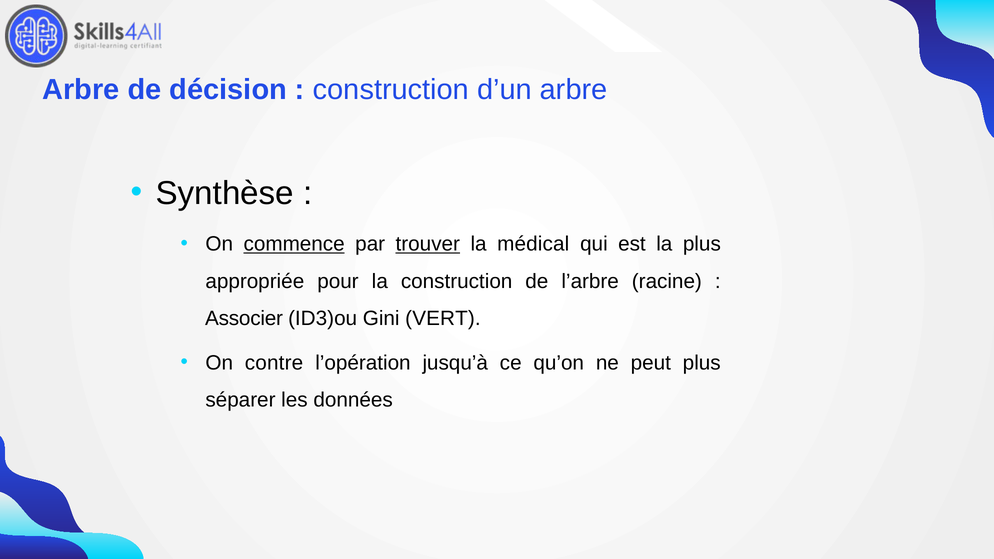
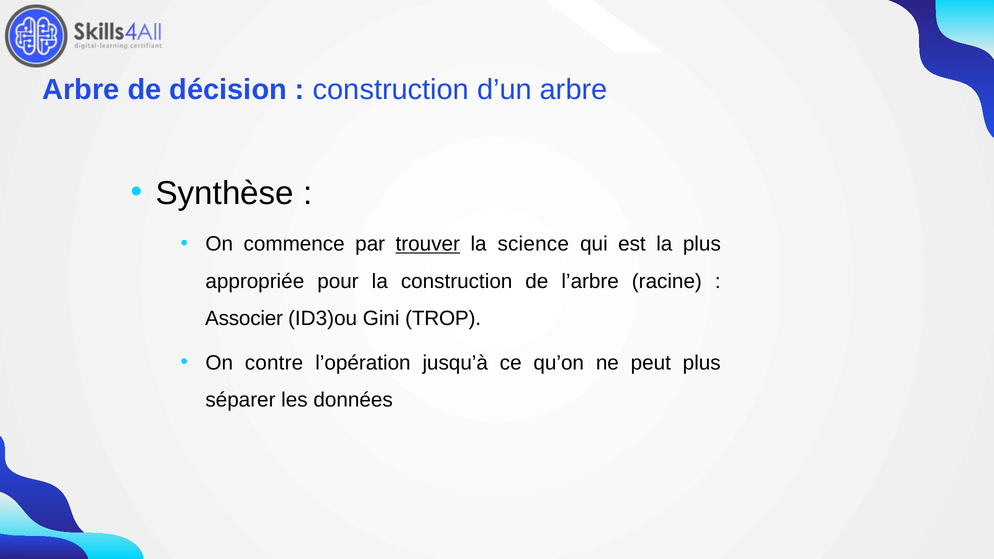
commence underline: present -> none (294, 244)
médical: médical -> science (533, 244)
VERT: VERT -> TROP (443, 319)
